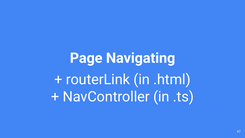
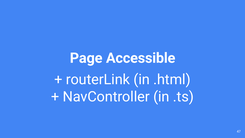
Navigating: Navigating -> Accessible (141, 58)
